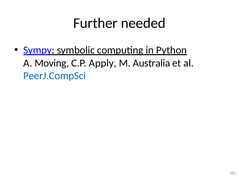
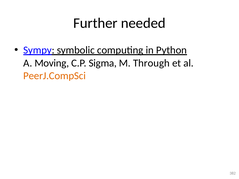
Apply: Apply -> Sigma (103, 63)
Australia: Australia -> Through (151, 63)
PeerJ.CompSci colour: blue -> orange (55, 76)
